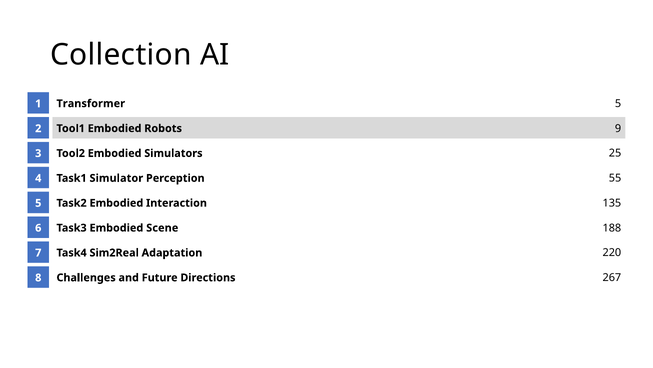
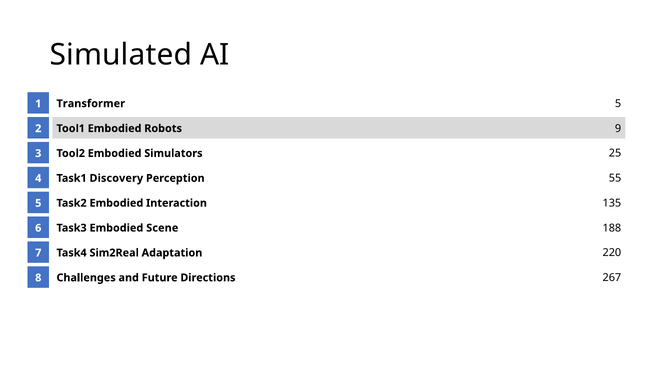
Collection: Collection -> Simulated (121, 55)
Simulator: Simulator -> Discovery (116, 178)
